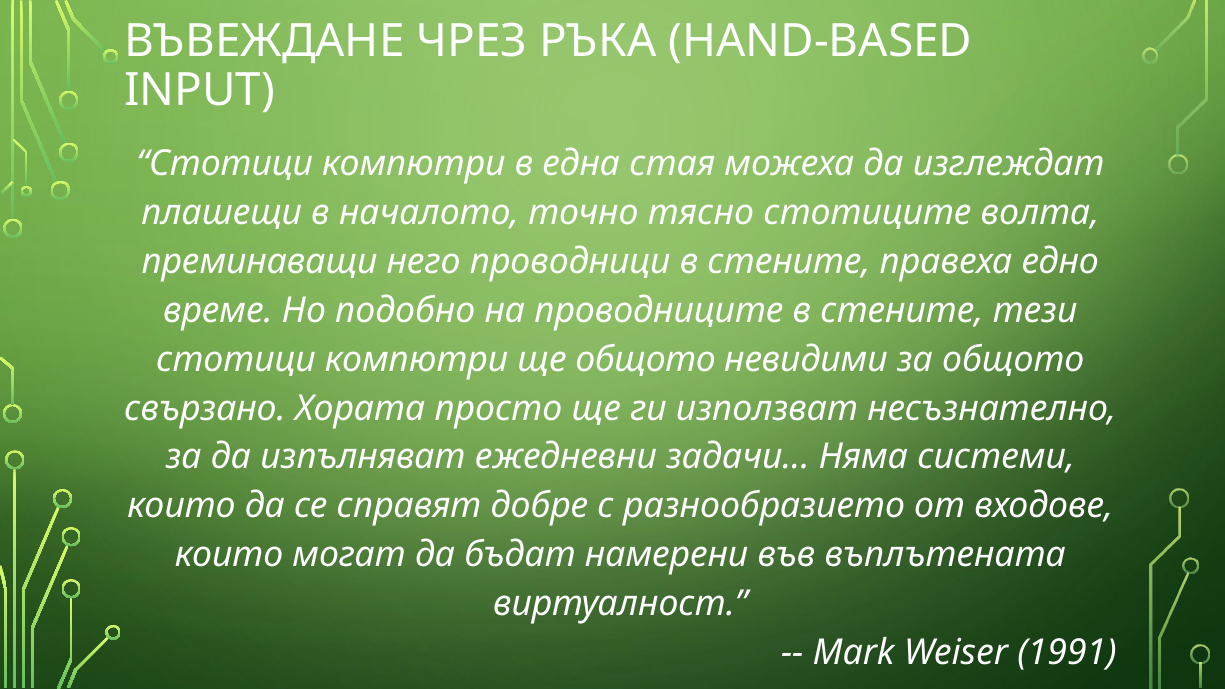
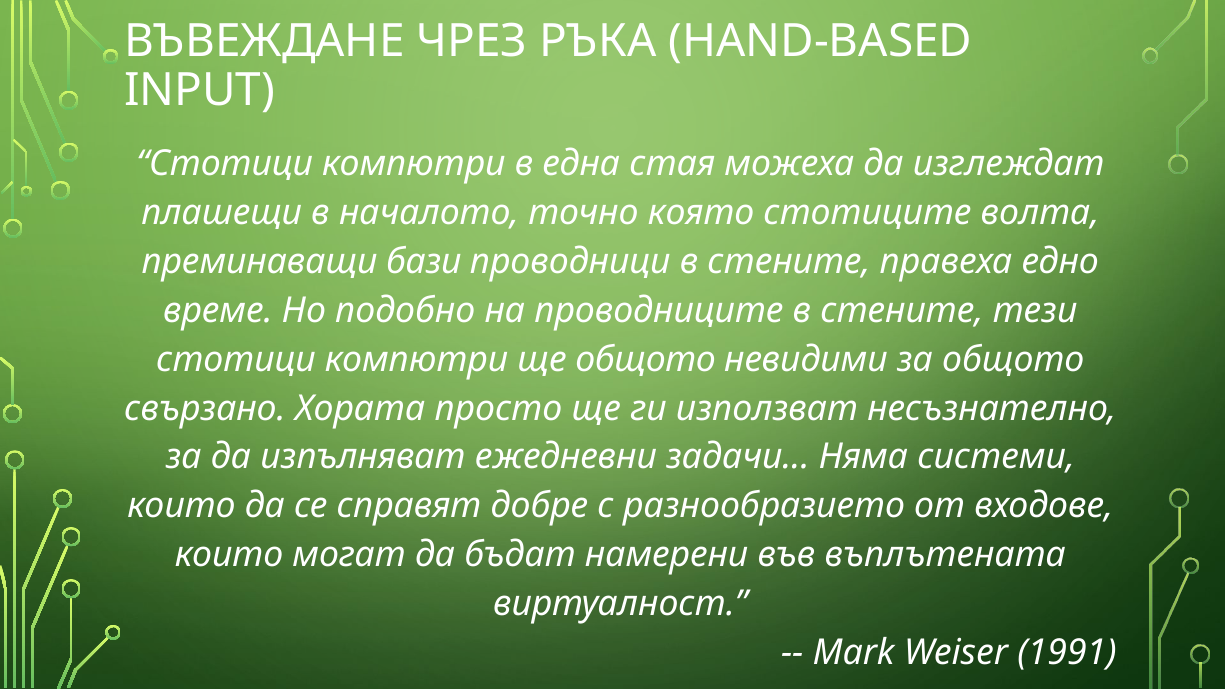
тясно: тясно -> която (701, 213)
него: него -> бази (424, 262)
